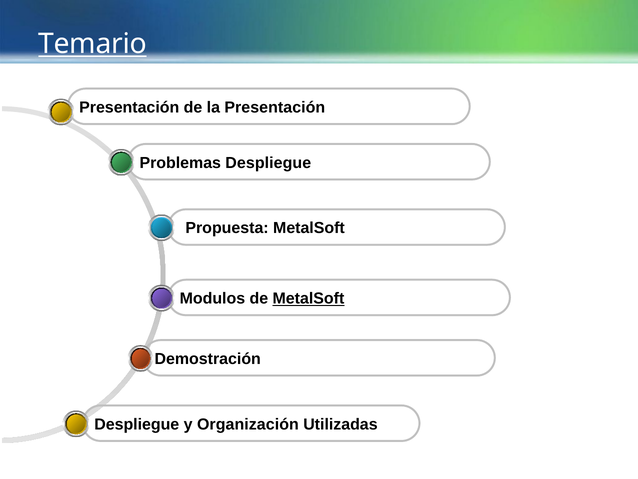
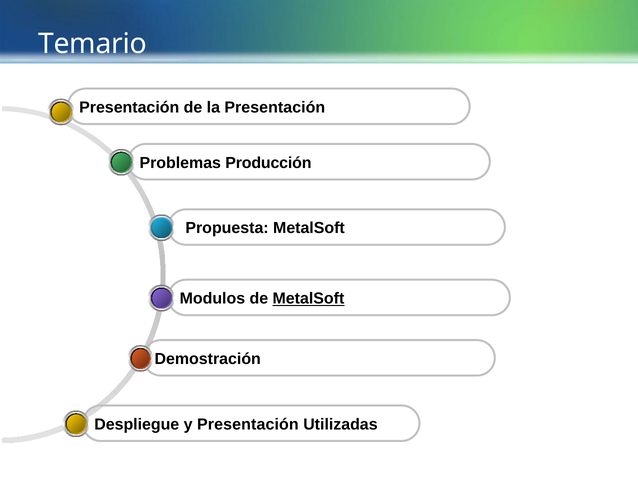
Temario underline: present -> none (93, 44)
Despliegue: Despliegue -> Producción (268, 163)
y Organización: Organización -> Presentación (248, 424)
